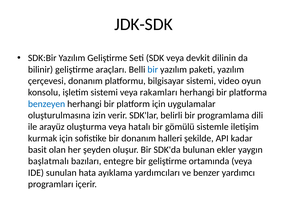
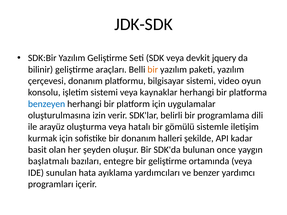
dilinin: dilinin -> jquery (224, 58)
bir colour: blue -> orange (153, 70)
rakamları: rakamları -> kaynaklar (159, 93)
ekler: ekler -> once (226, 150)
